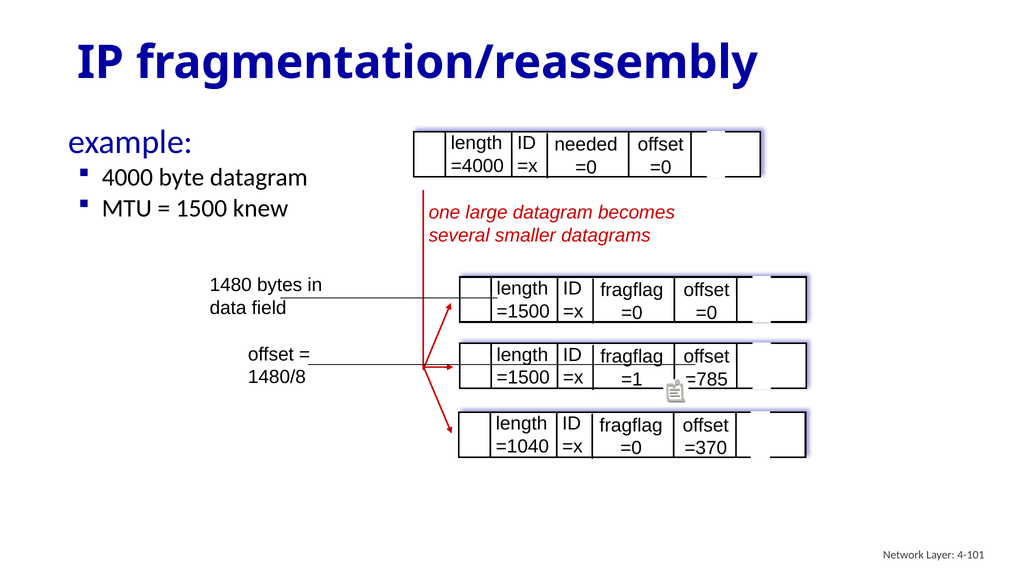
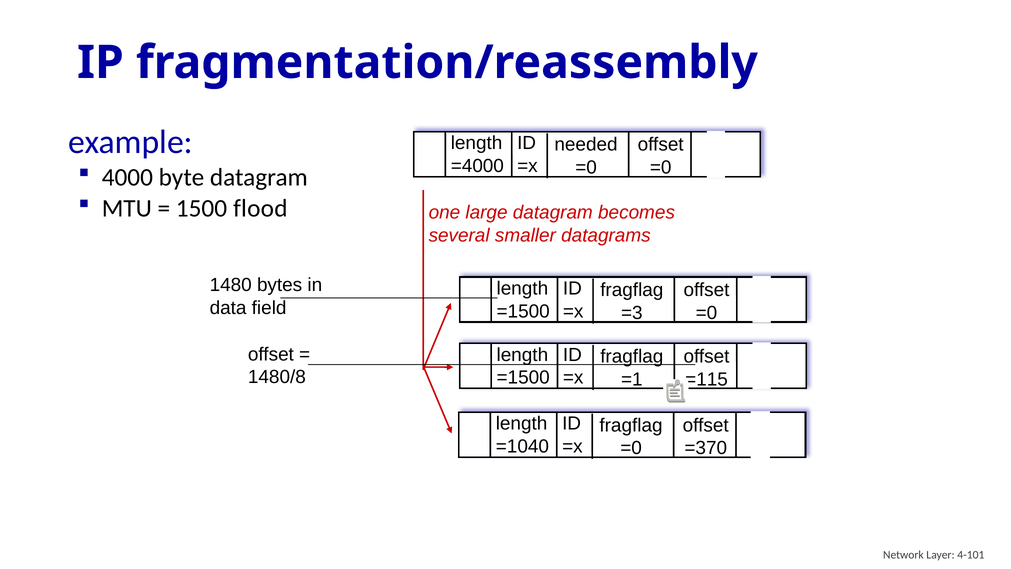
knew: knew -> flood (260, 208)
=0: =0 -> =3 (632, 313)
=785: =785 -> =115 (707, 379)
